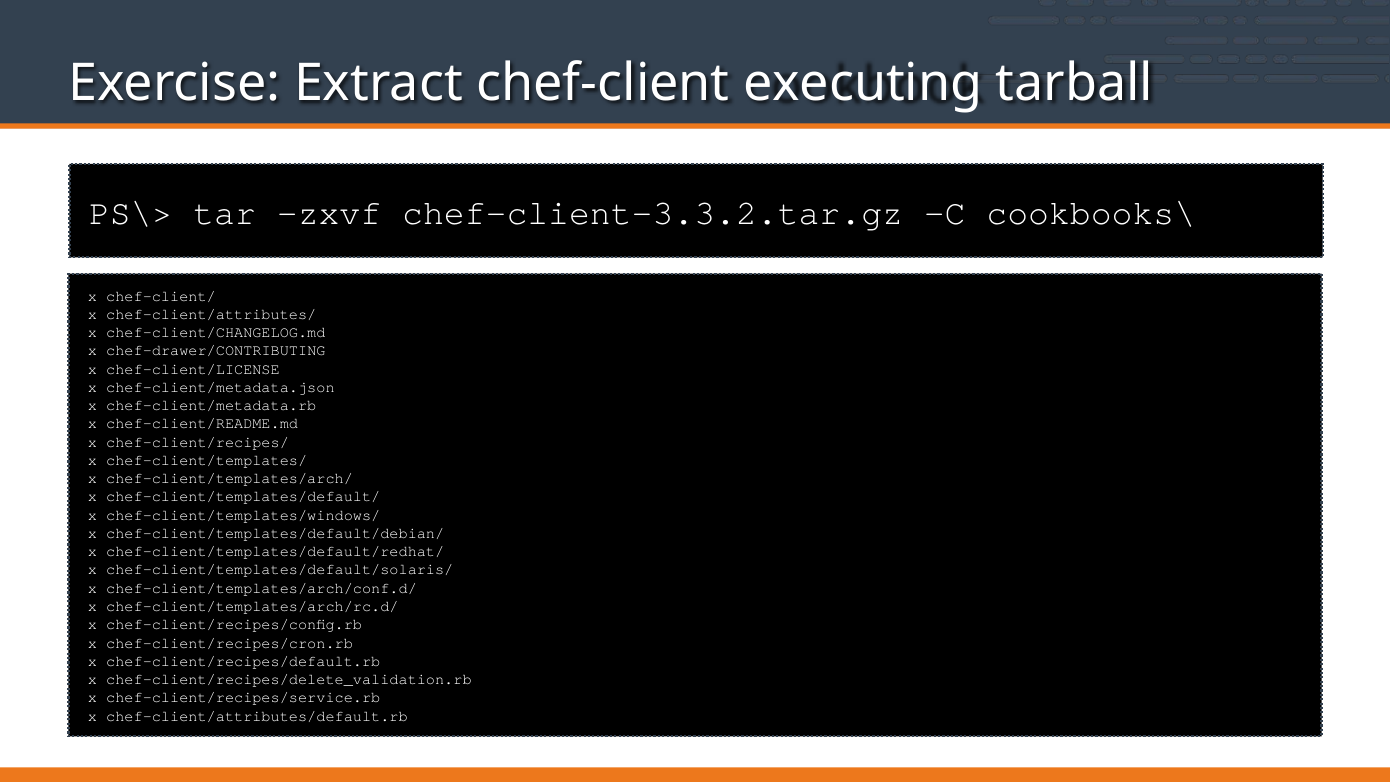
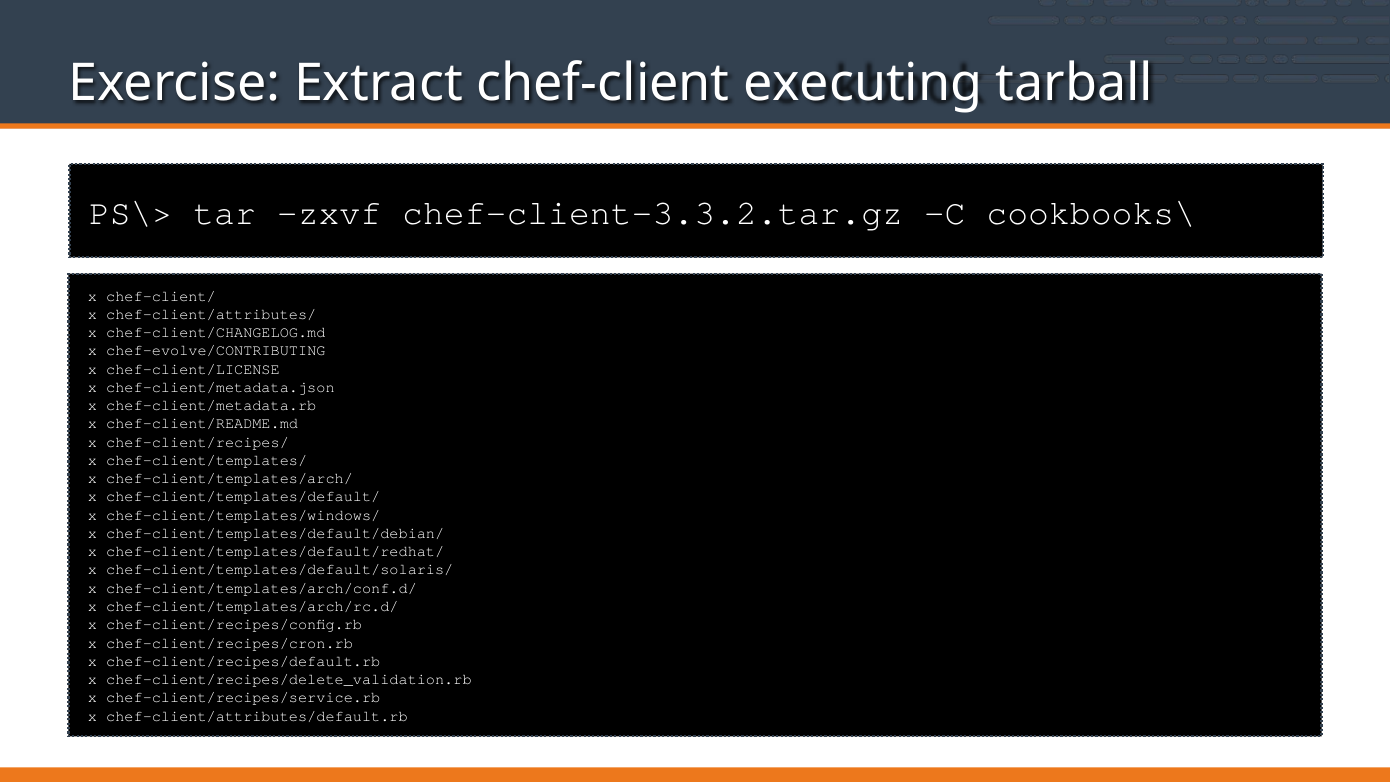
chef-drawer/CONTRIBUTING: chef-drawer/CONTRIBUTING -> chef-evolve/CONTRIBUTING (216, 351)
